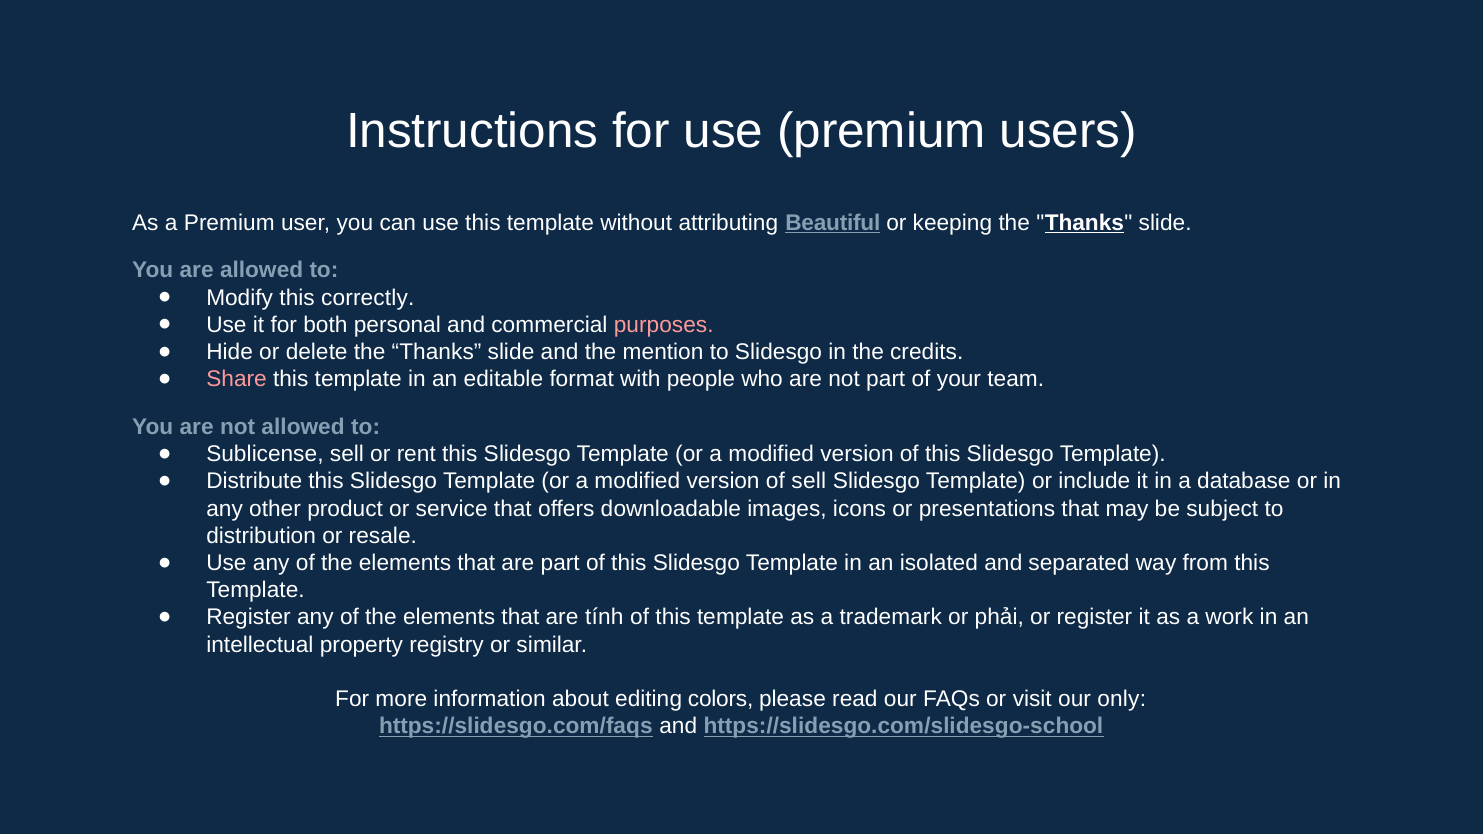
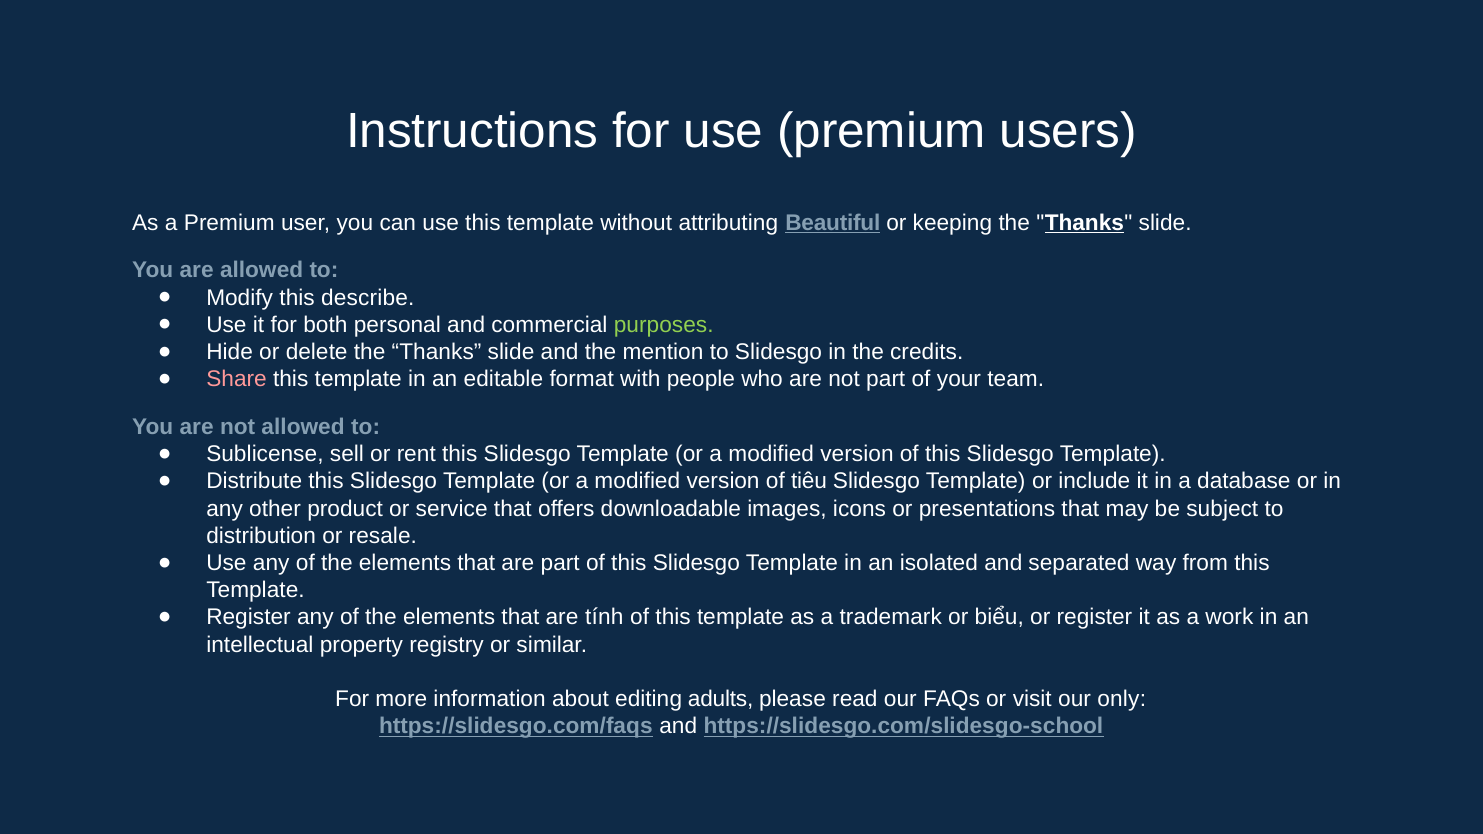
correctly: correctly -> describe (368, 298)
purposes colour: pink -> light green (664, 325)
of sell: sell -> tiêu (809, 482)
phải: phải -> biểu (999, 618)
colors: colors -> adults (721, 699)
